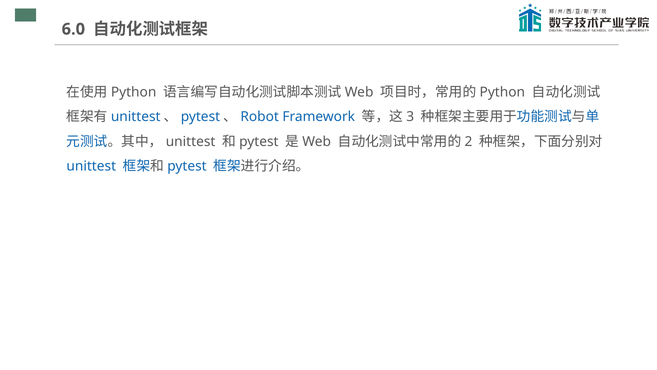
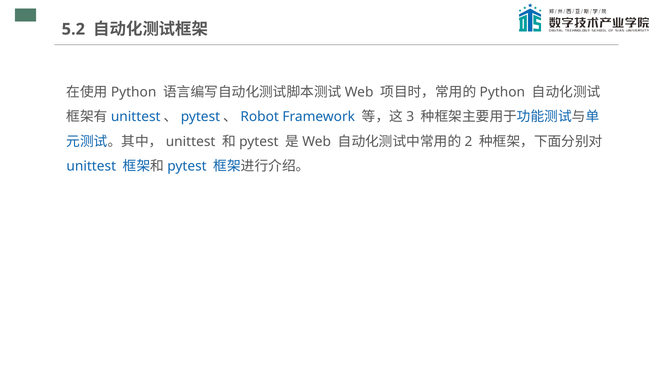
6.0: 6.0 -> 5.2 (73, 29)
